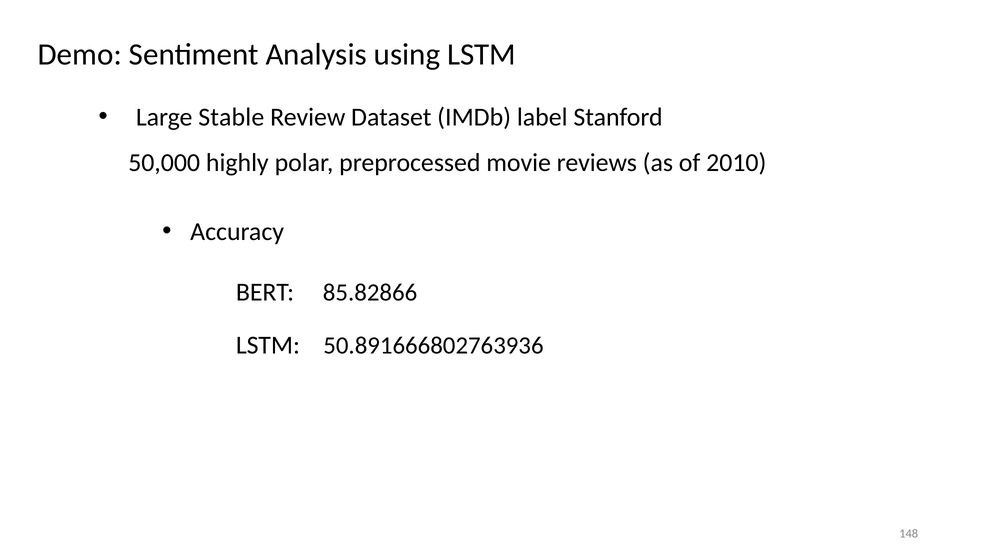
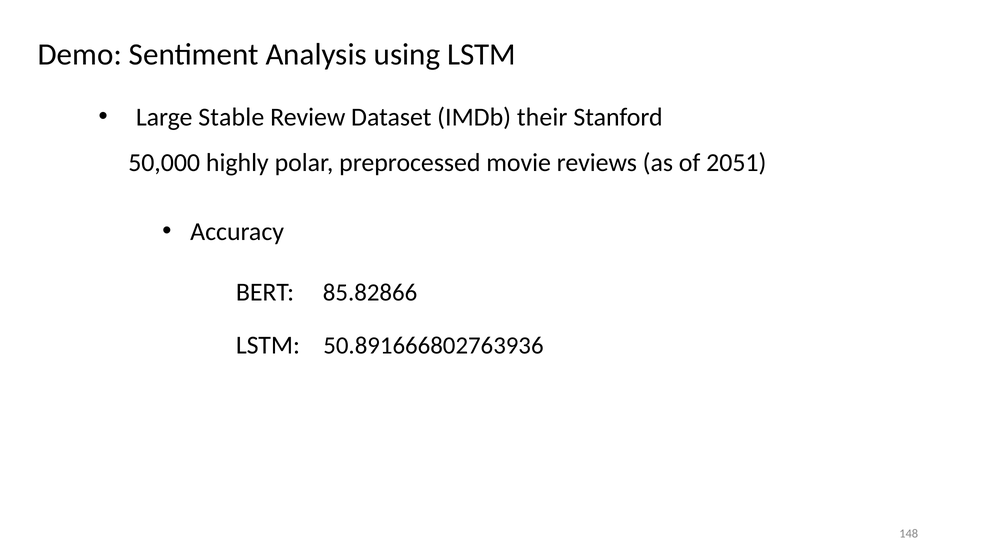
label: label -> their (542, 117)
2010: 2010 -> 2051 (736, 163)
